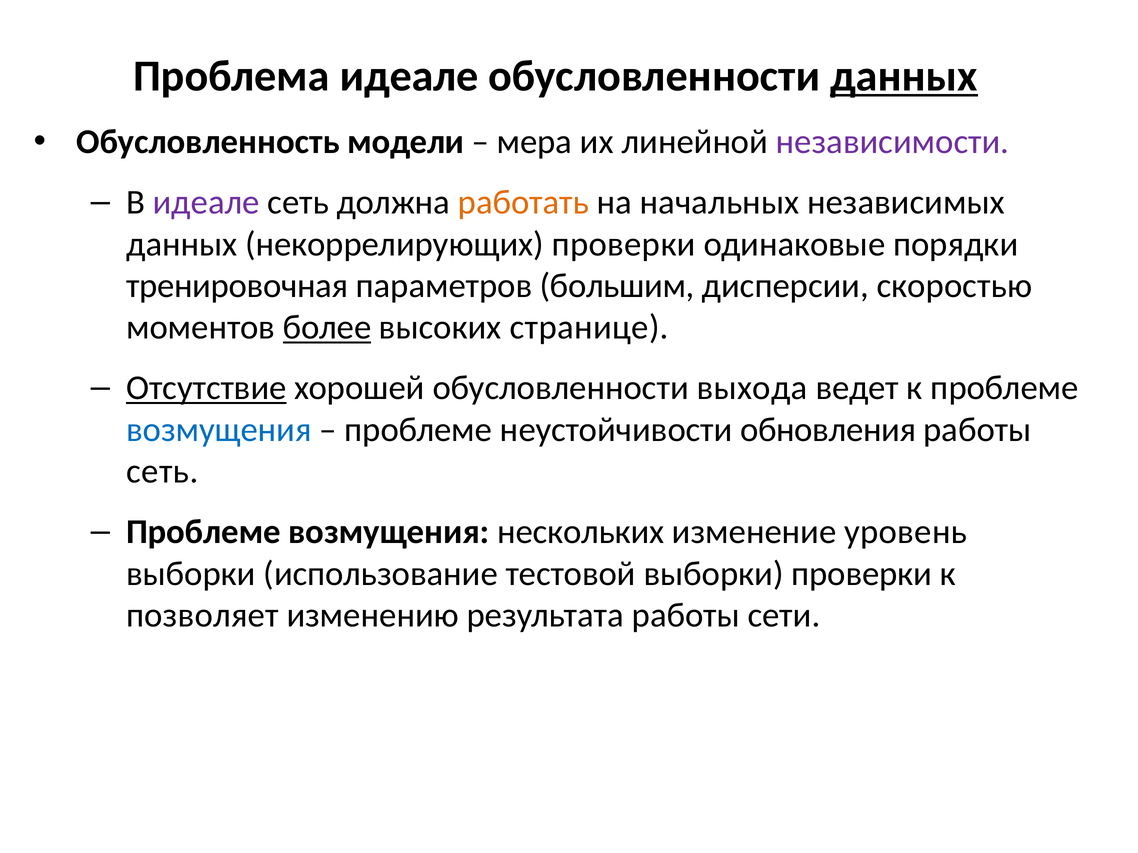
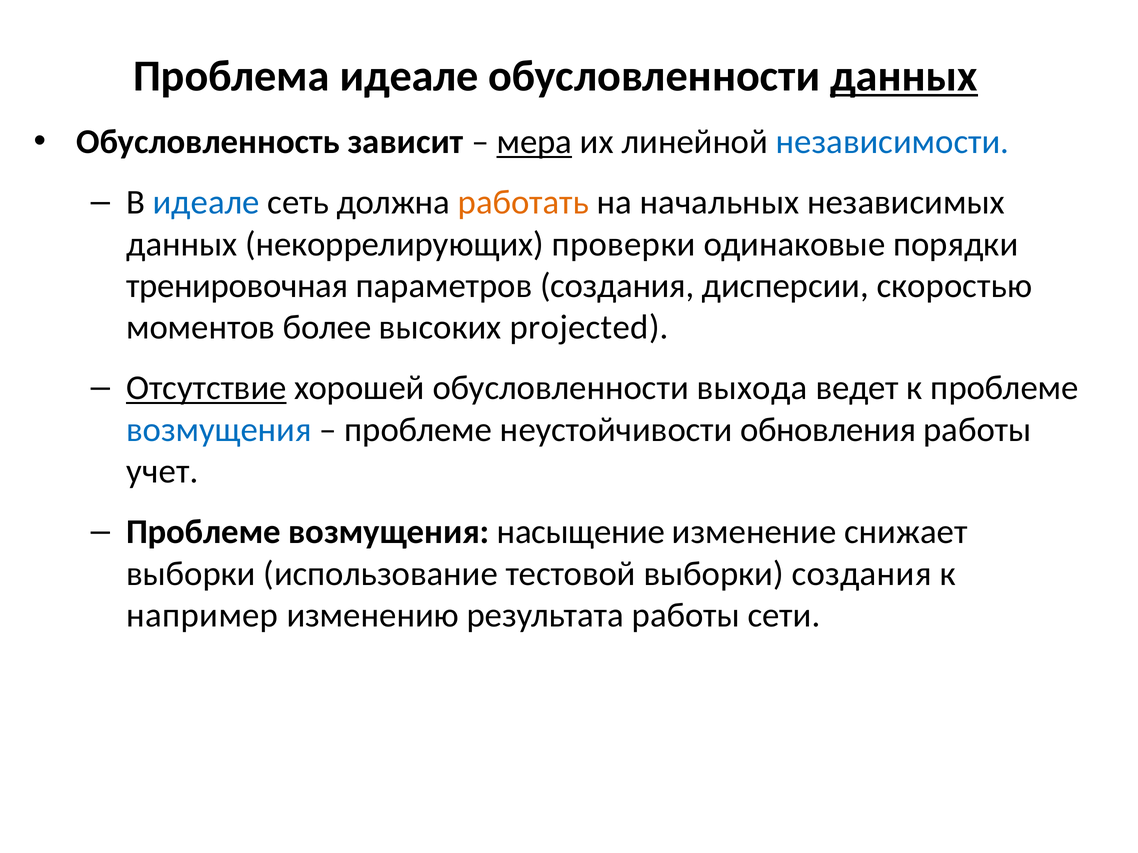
модели: модели -> зависит (406, 142)
мера underline: none -> present (534, 142)
независимости colour: purple -> blue (893, 142)
идеале colour: purple -> blue (206, 203)
параметров большим: большим -> создания (617, 286)
более underline: present -> none (327, 328)
странице: странице -> projected (589, 328)
сеть: сеть -> учет (162, 472)
нескольких: нескольких -> насыщение (581, 532)
уровень: уровень -> снижает (906, 532)
выборки проверки: проверки -> создания (862, 574)
позволяет: позволяет -> например (202, 616)
